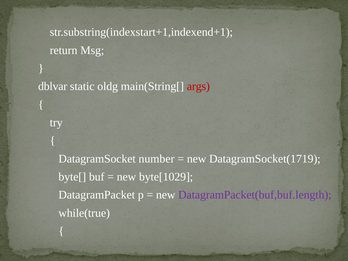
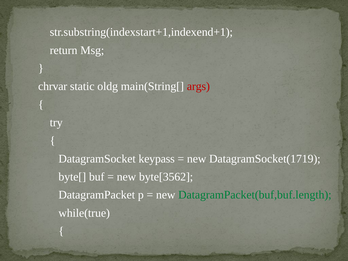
dblvar: dblvar -> chrvar (53, 86)
number: number -> keypass (157, 159)
byte[1029: byte[1029 -> byte[3562 (166, 177)
DatagramPacket(buf,buf.length colour: purple -> green (255, 195)
